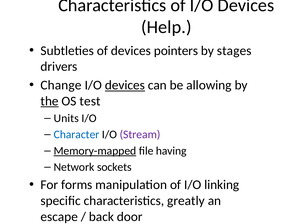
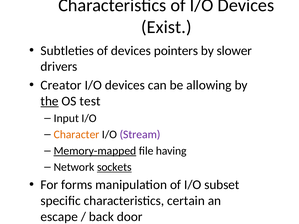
Help: Help -> Exist (166, 27)
stages: stages -> slower (234, 51)
Change: Change -> Creator (61, 85)
devices underline: present -> none (125, 85)
Units: Units -> Input (66, 118)
Character colour: blue -> orange (77, 135)
sockets underline: none -> present (114, 167)
linking: linking -> subset (222, 185)
greatly: greatly -> certain (186, 201)
